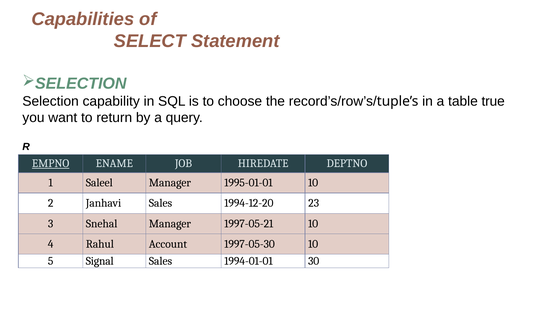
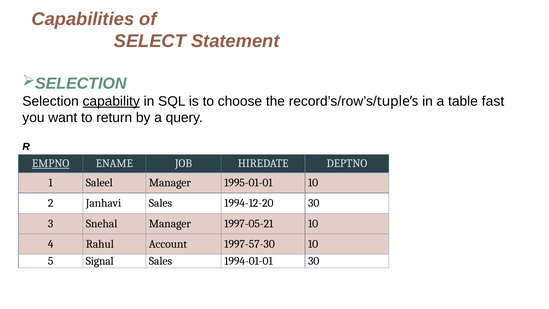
capability underline: none -> present (111, 101)
true: true -> fast (493, 101)
1994-12-20 23: 23 -> 30 (314, 203)
1997-05-30: 1997-05-30 -> 1997-57-30 (250, 244)
